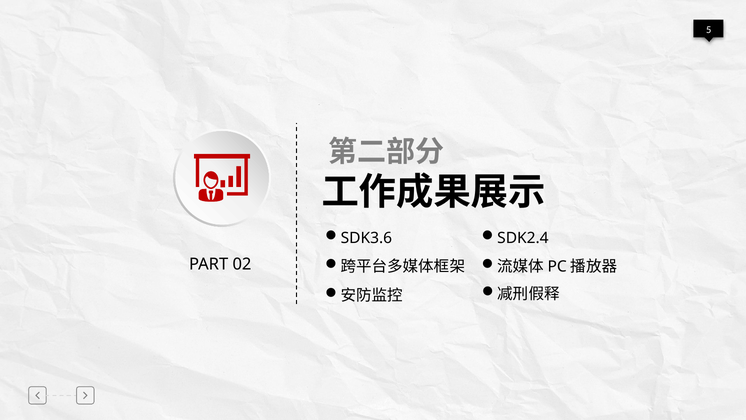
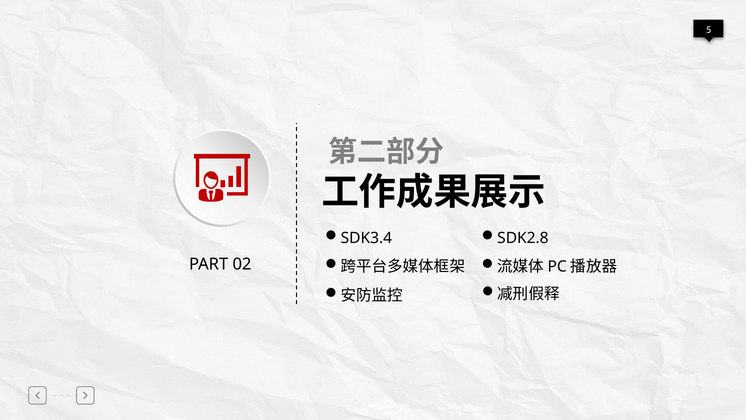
SDK3.6: SDK3.6 -> SDK3.4 (366, 238)
SDK2.4: SDK2.4 -> SDK2.8 (523, 238)
